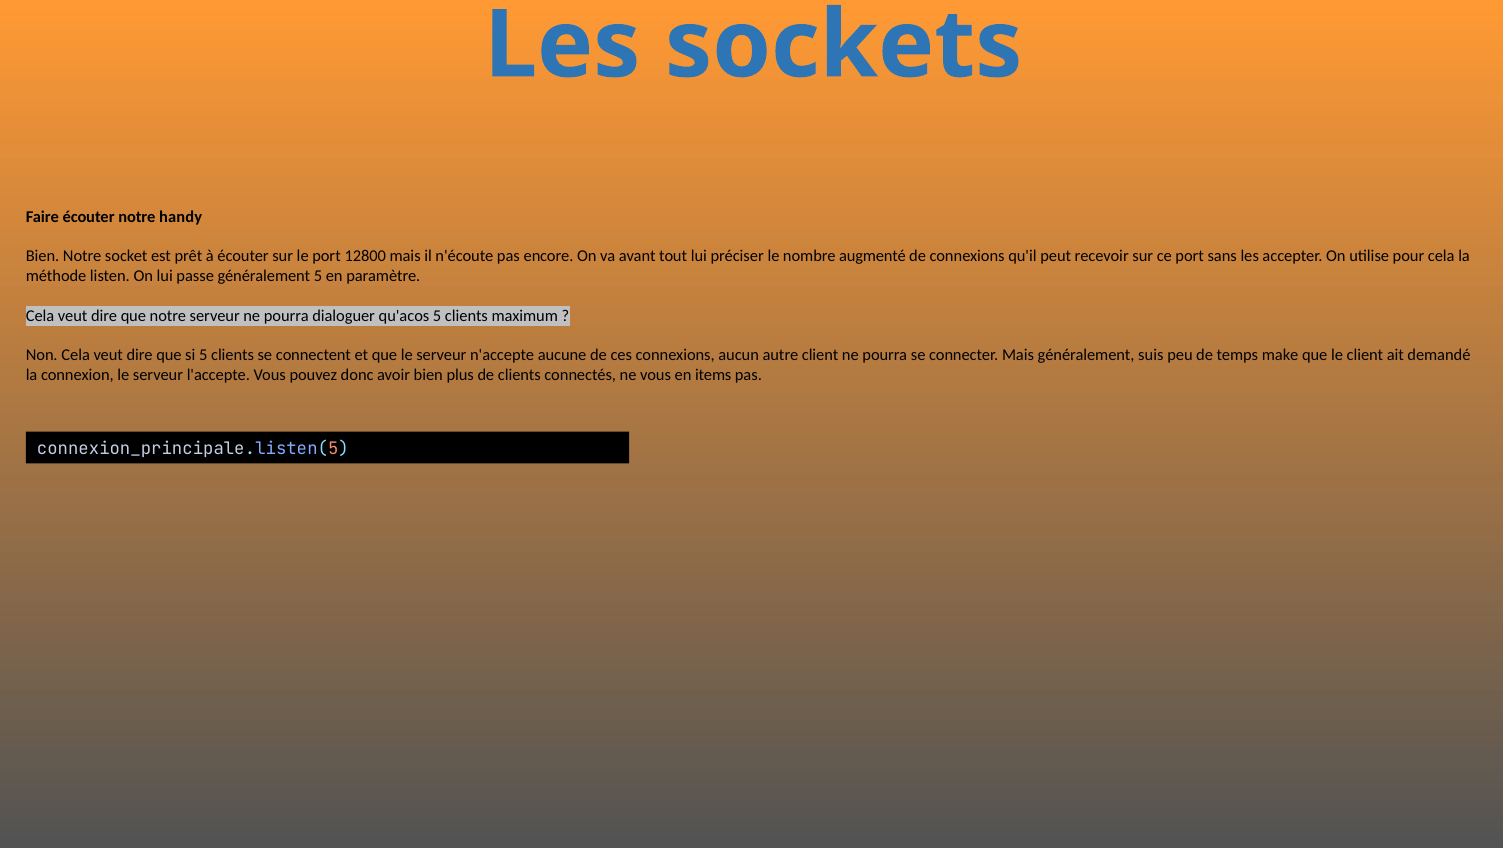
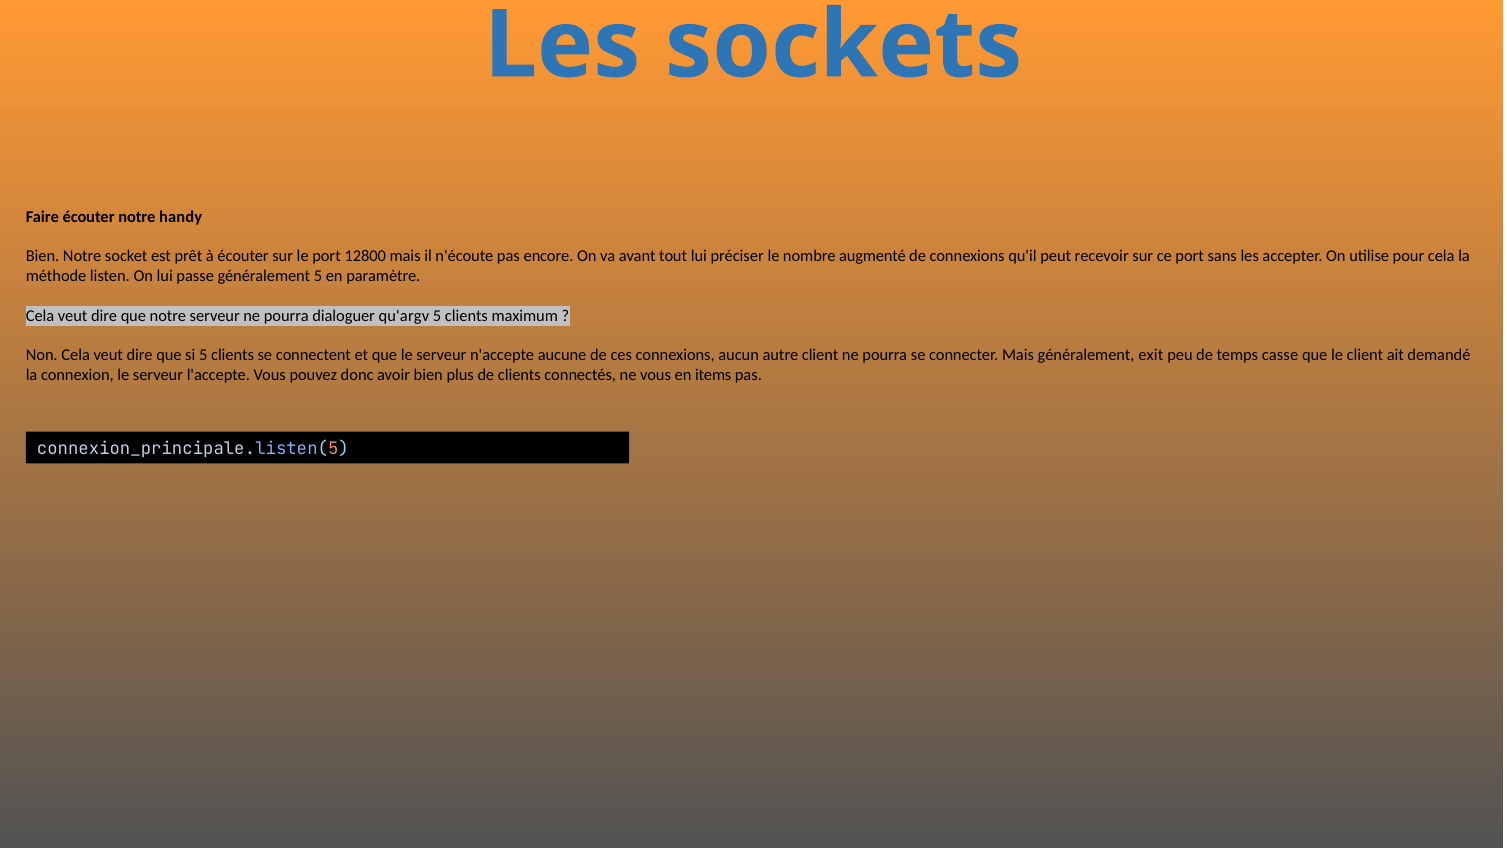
qu'acos: qu'acos -> qu'argv (404, 316)
suis: suis -> exit (1151, 355)
make: make -> casse (1280, 355)
